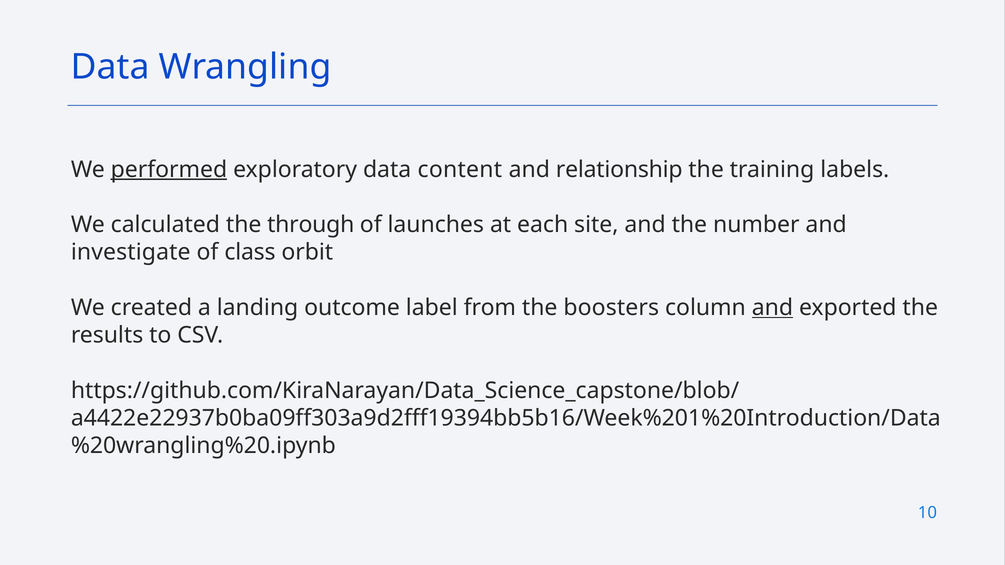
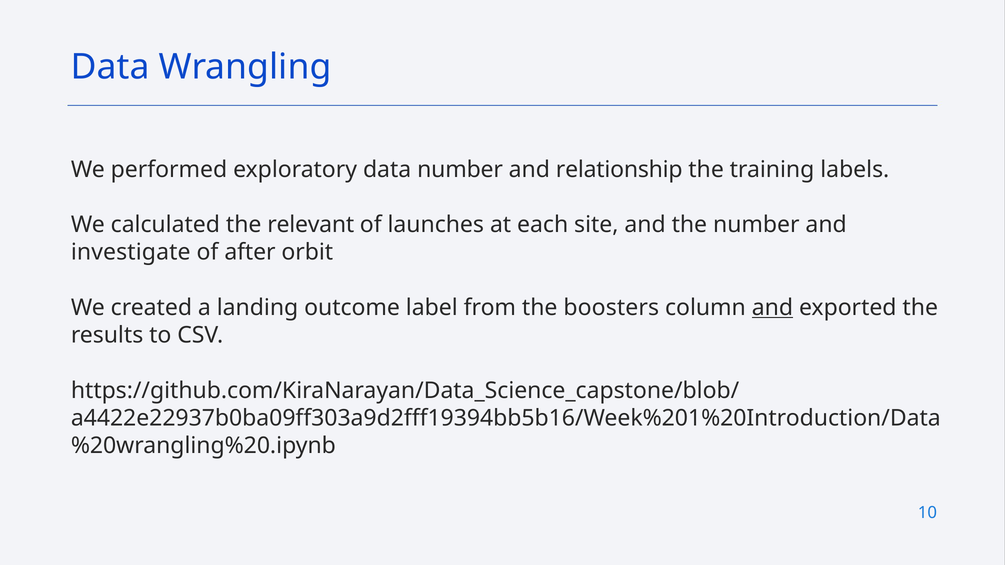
performed underline: present -> none (169, 170)
data content: content -> number (460, 170)
through: through -> relevant (311, 225)
class: class -> after (250, 253)
